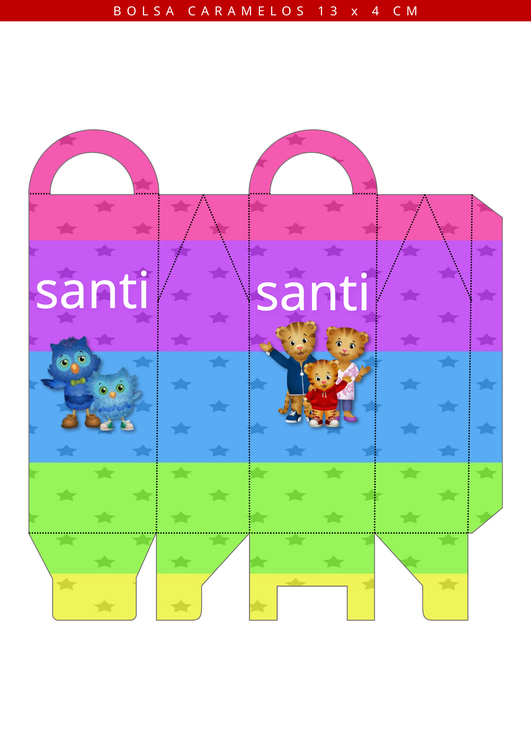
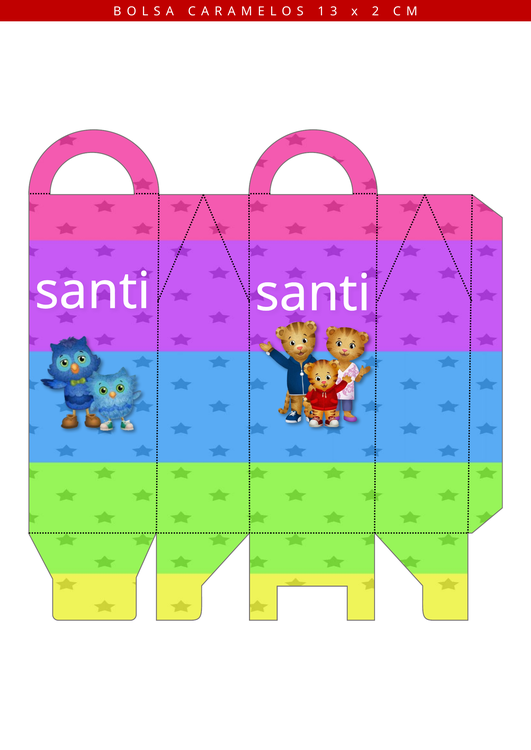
4: 4 -> 2 (375, 12)
